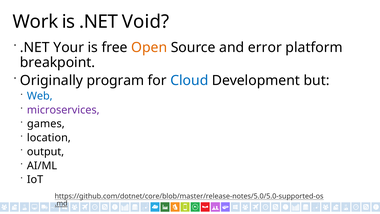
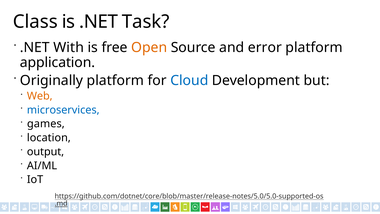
Work: Work -> Class (35, 22)
Void: Void -> Task (146, 22)
Your: Your -> With (69, 47)
breakpoint: breakpoint -> application (58, 62)
Originally program: program -> platform (115, 80)
Web colour: blue -> orange (40, 96)
microservices colour: purple -> blue (63, 110)
